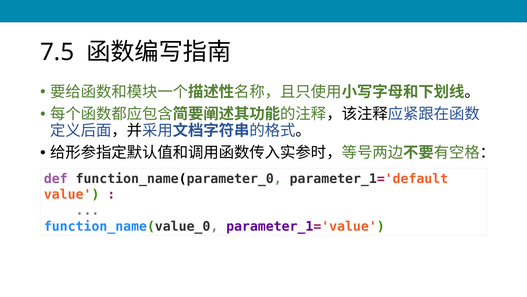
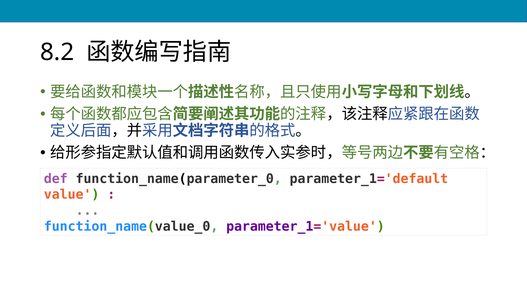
7.5: 7.5 -> 8.2 (57, 52)
